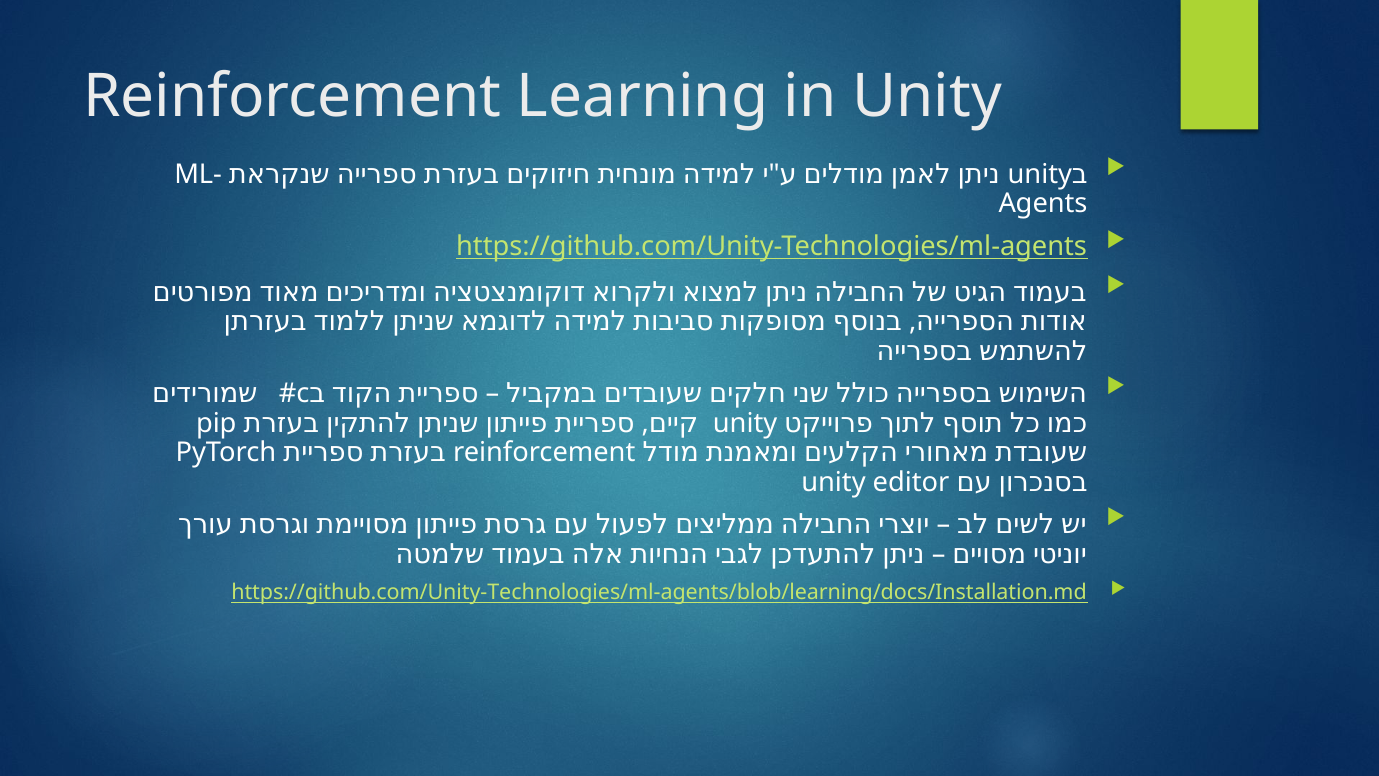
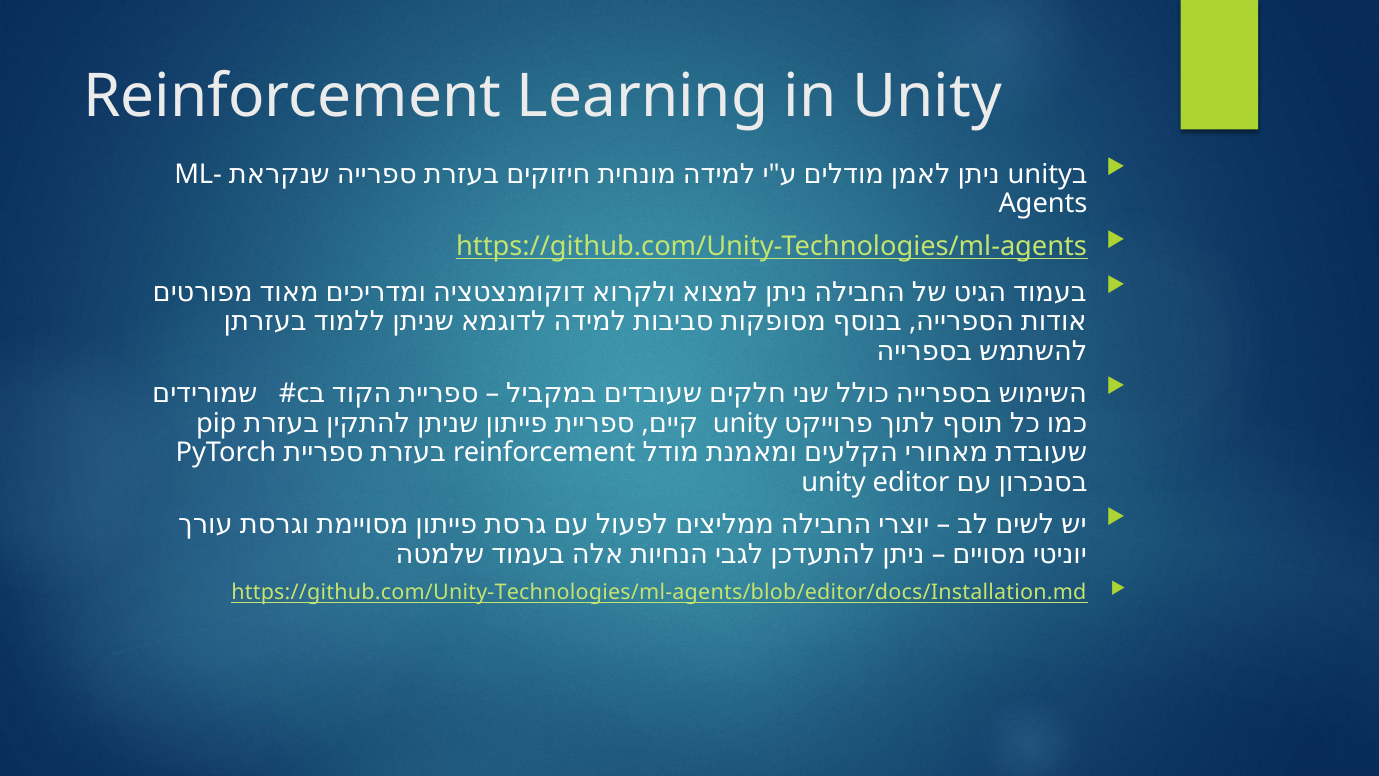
https://github.com/Unity-Technologies/ml-agents/blob/learning/docs/Installation.md: https://github.com/Unity-Technologies/ml-agents/blob/learning/docs/Installation.md -> https://github.com/Unity-Technologies/ml-agents/blob/editor/docs/Installation.md (659, 592)
